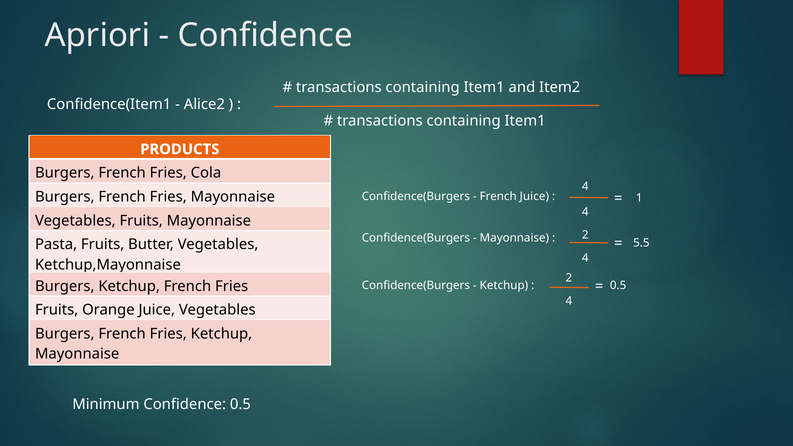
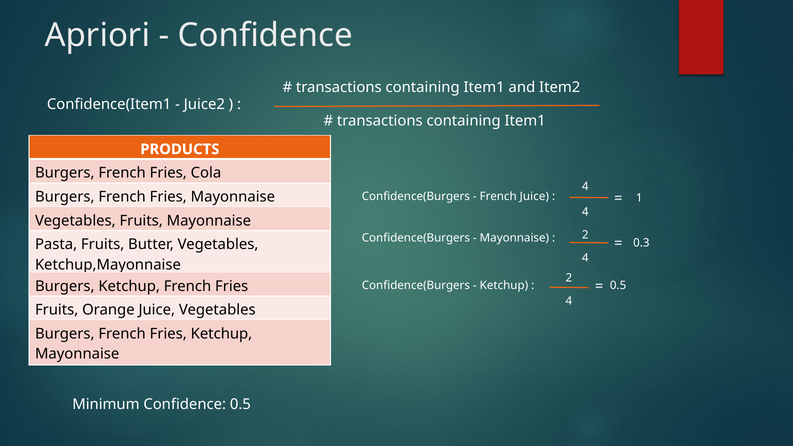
Alice2: Alice2 -> Juice2 (204, 105)
5.5: 5.5 -> 0.3 (641, 243)
